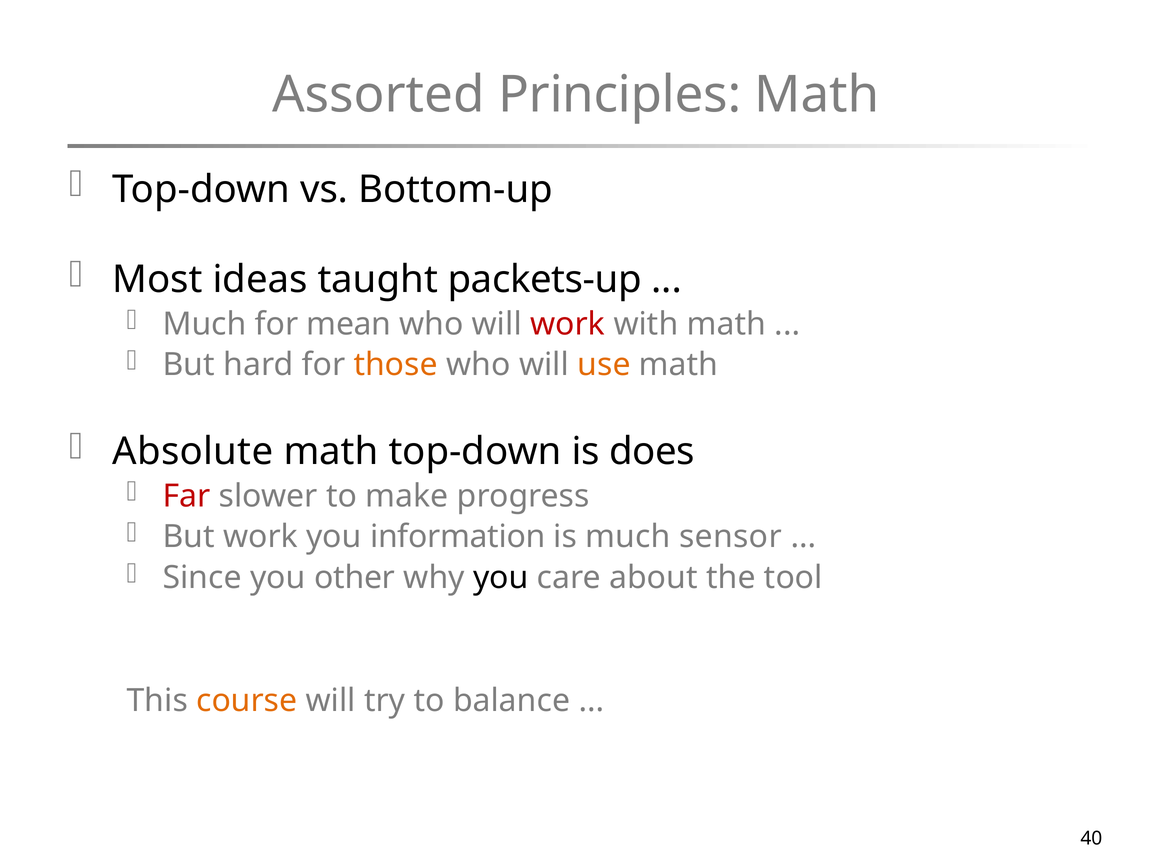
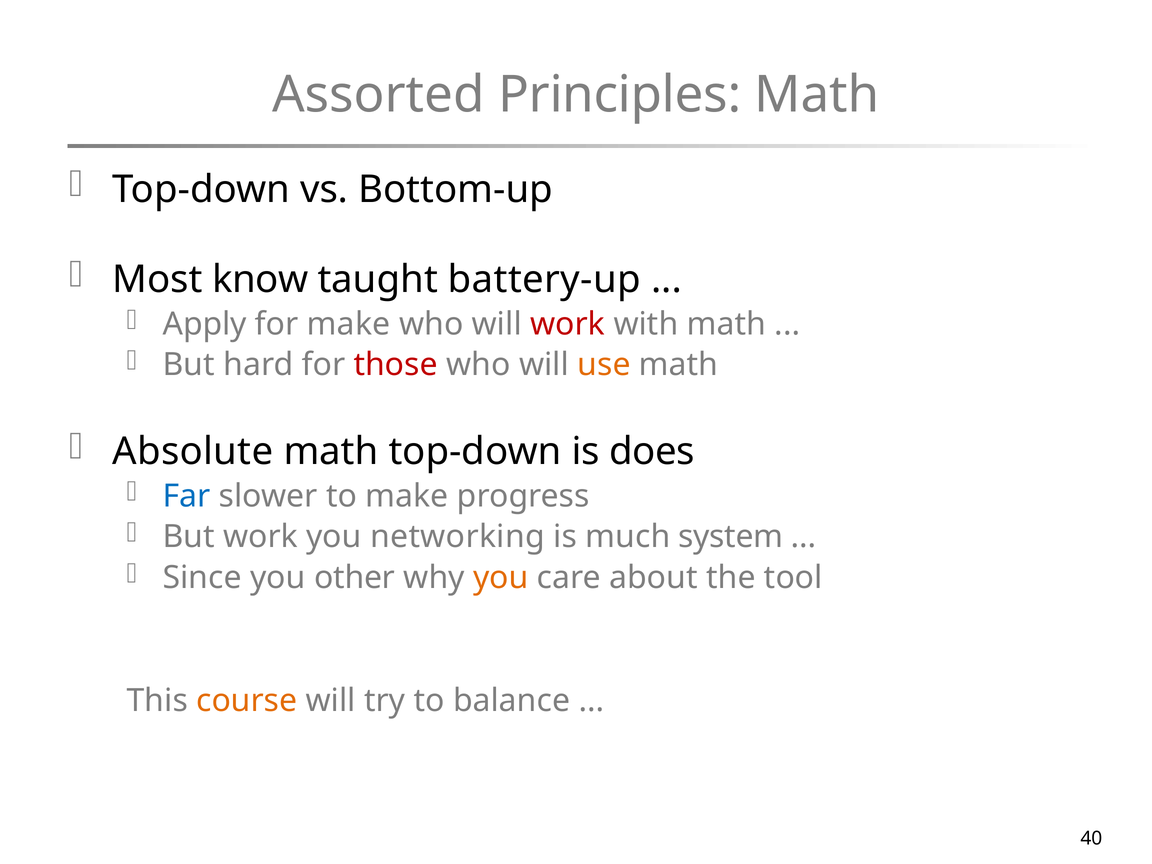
ideas: ideas -> know (260, 280)
packets-up: packets-up -> battery-up (544, 280)
Much: Much -> Apply (205, 324)
for mean: mean -> make (349, 324)
those colour: orange -> red (396, 365)
Far colour: red -> blue (187, 496)
information: information -> networking (457, 537)
sensor: sensor -> system (731, 537)
you colour: black -> orange (501, 578)
